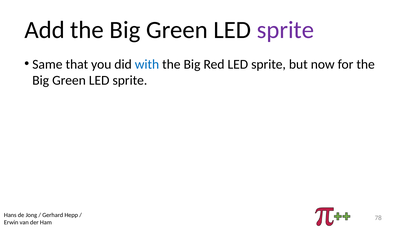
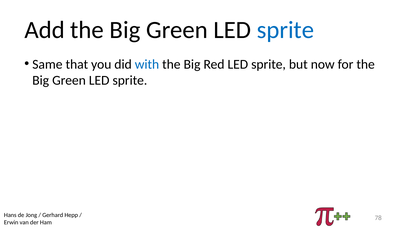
sprite colour: purple -> blue (285, 30)
